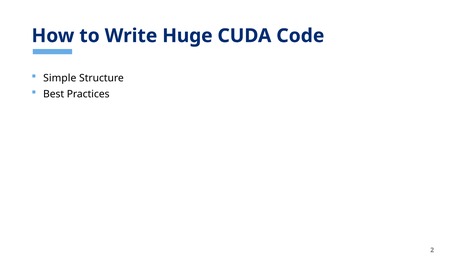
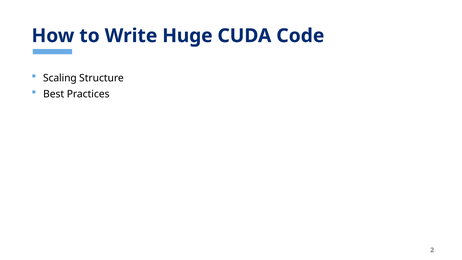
Simple: Simple -> Scaling (60, 78)
